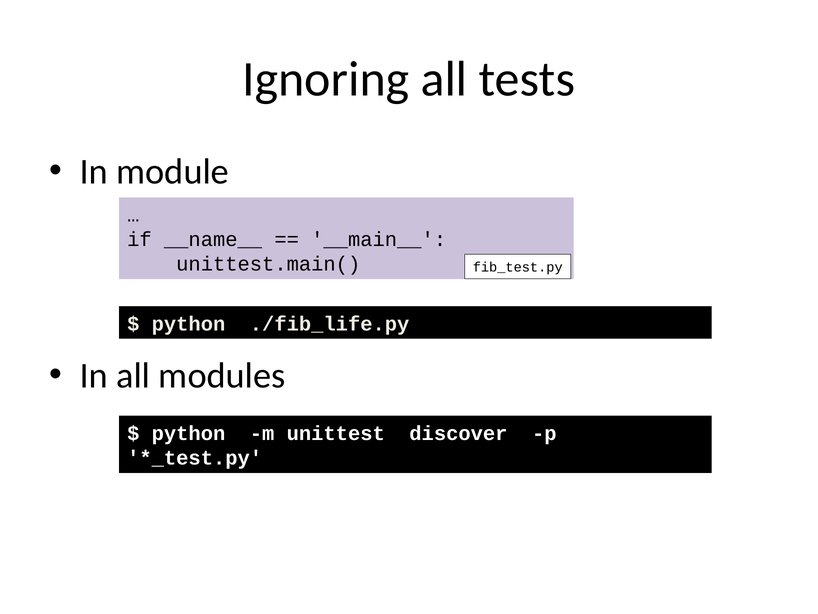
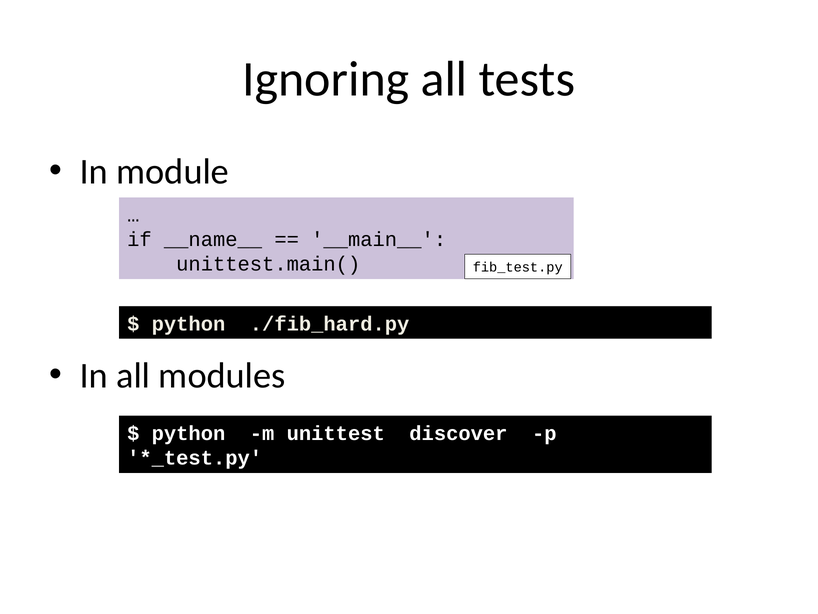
./fib_life.py: ./fib_life.py -> ./fib_hard.py (330, 324)
